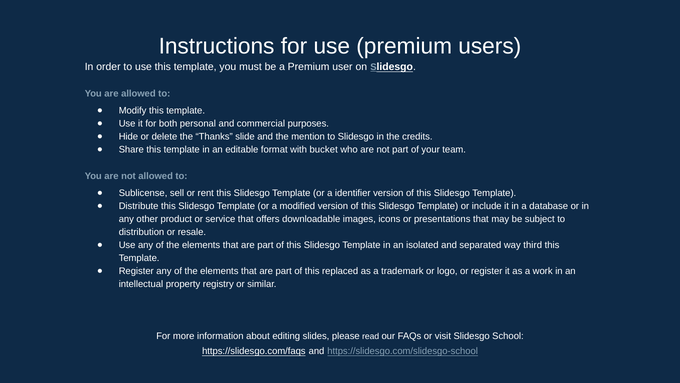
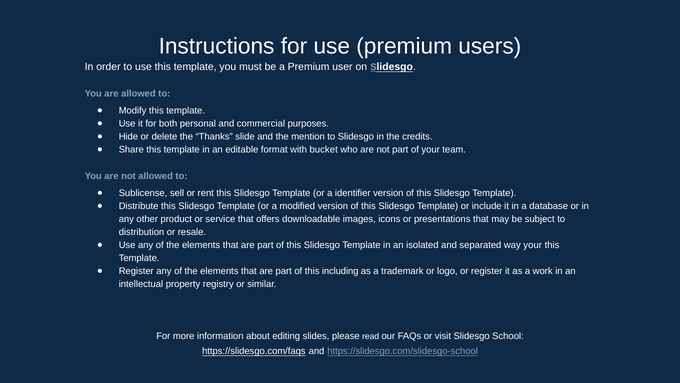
way third: third -> your (533, 245)
replaced: replaced -> including (340, 271)
